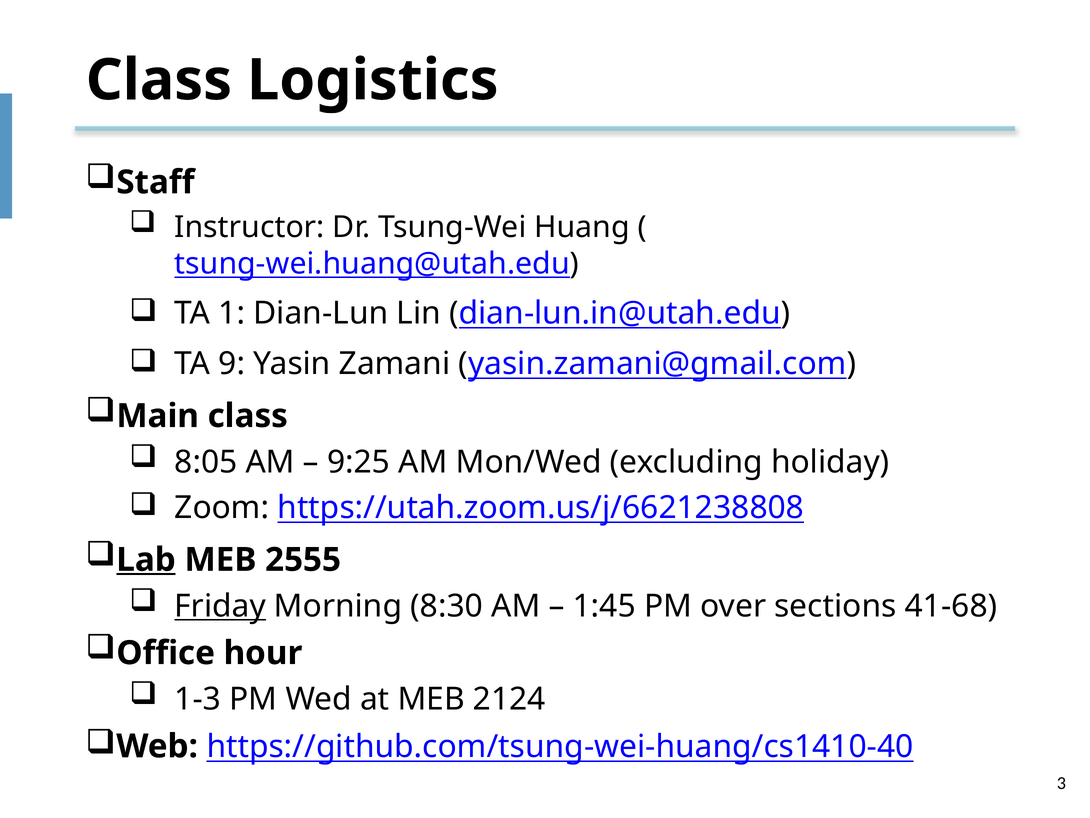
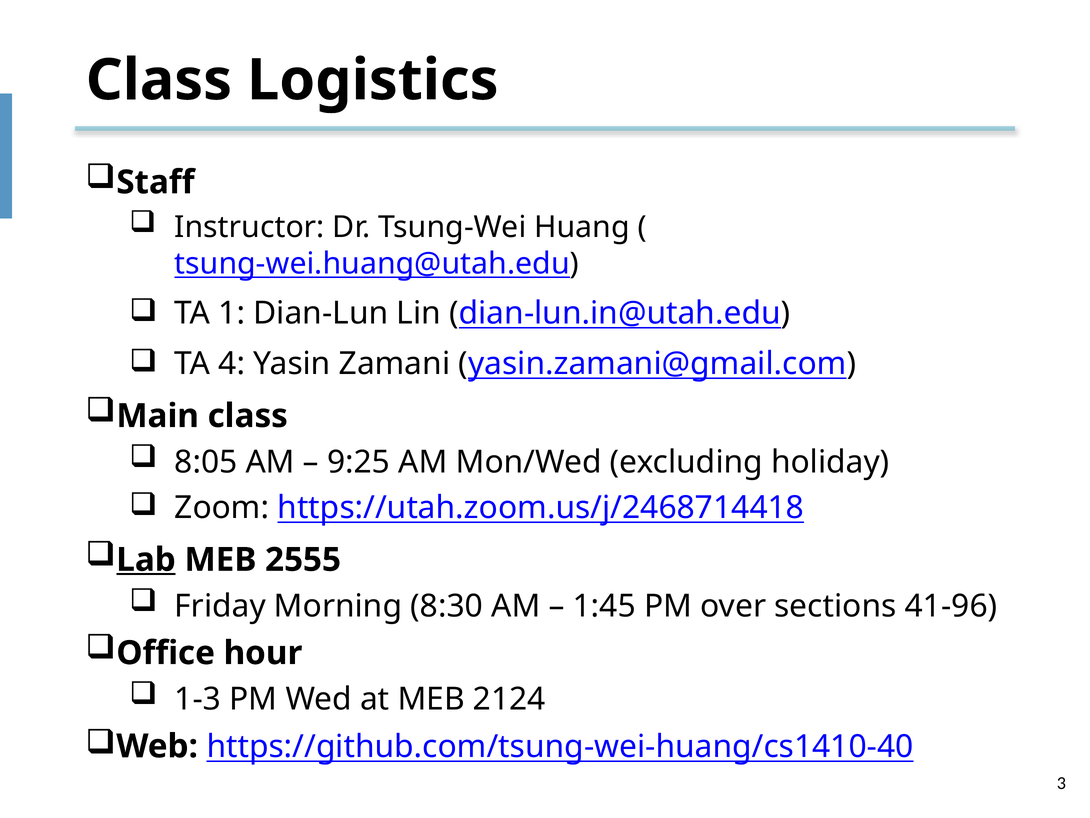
9: 9 -> 4 (232, 364)
https://utah.zoom.us/j/6621238808: https://utah.zoom.us/j/6621238808 -> https://utah.zoom.us/j/2468714418 (541, 507)
Friday underline: present -> none (220, 606)
41-68: 41-68 -> 41-96 (951, 606)
